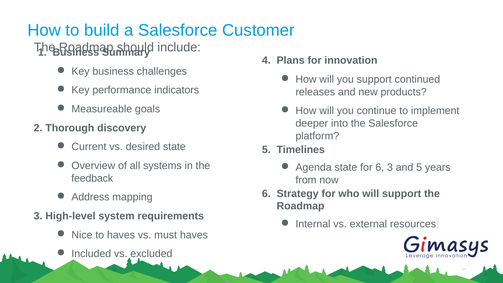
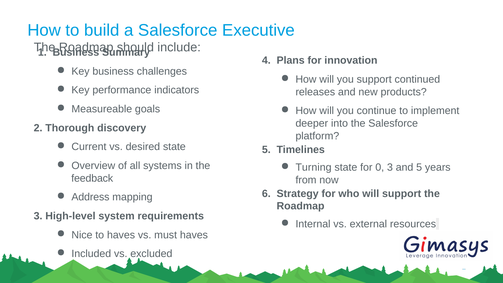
Customer: Customer -> Executive (259, 30)
Agenda: Agenda -> Turning (314, 167)
for 6: 6 -> 0 (380, 167)
